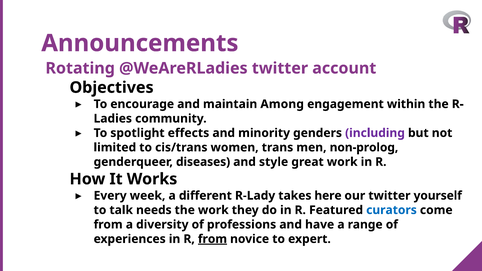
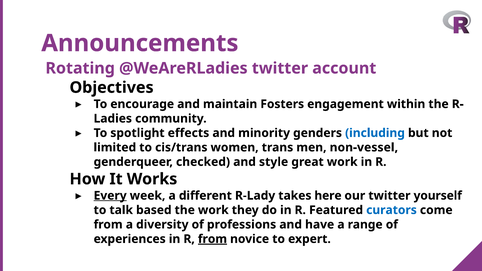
Among: Among -> Fosters (282, 104)
including colour: purple -> blue (375, 133)
non-prolog: non-prolog -> non-vessel (364, 148)
diseases: diseases -> checked (203, 162)
Every underline: none -> present (110, 196)
needs: needs -> based (154, 210)
